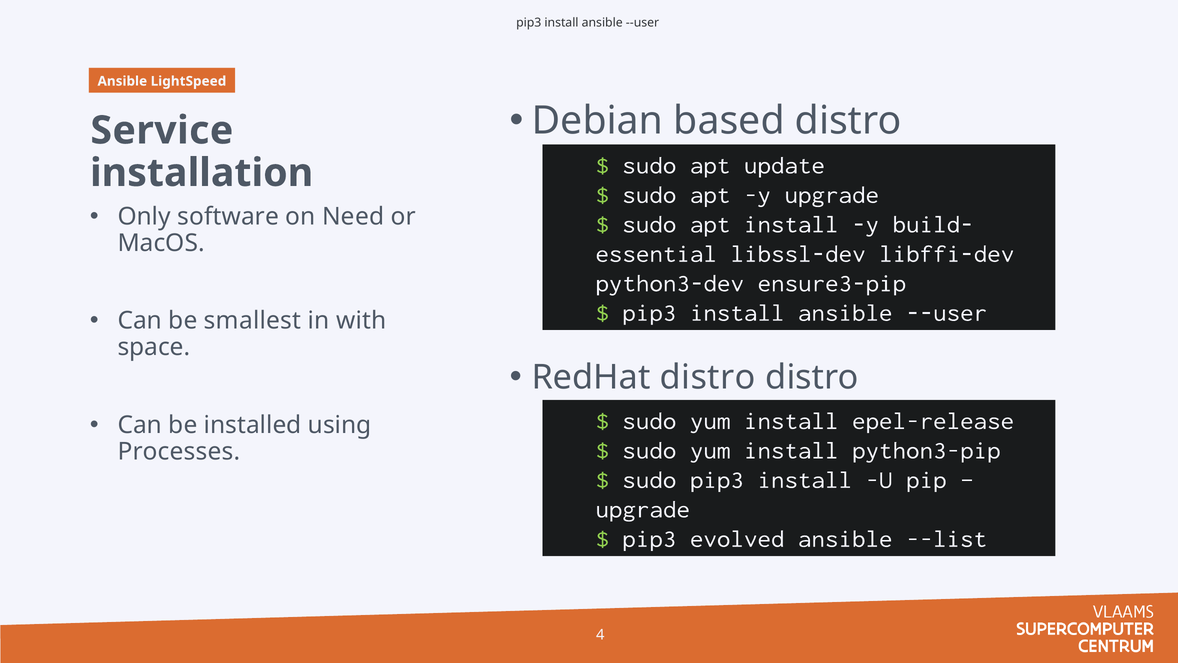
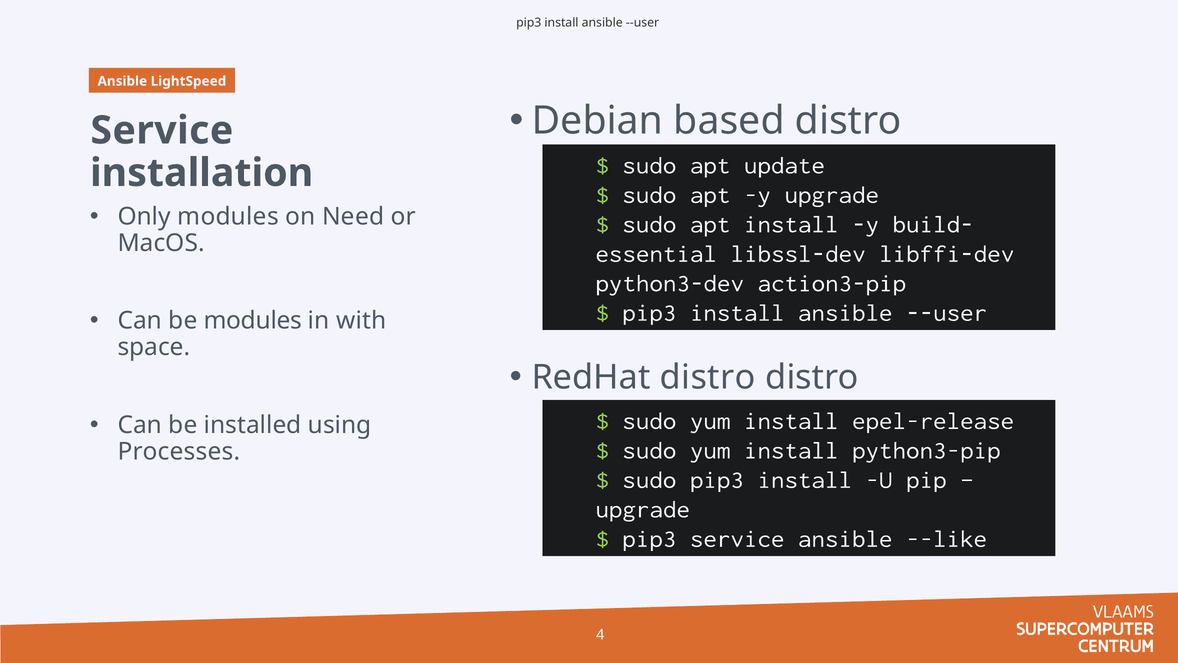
Only software: software -> modules (228, 216)
ensure3-pip: ensure3-pip -> action3-pip (832, 283)
be smallest: smallest -> modules (253, 321)
pip3 evolved: evolved -> service (737, 538)
--list: --list -> --like (947, 538)
